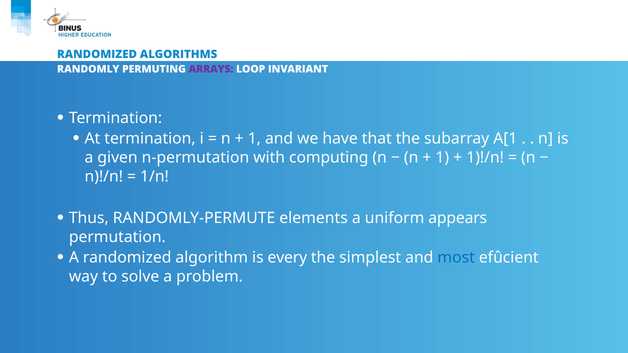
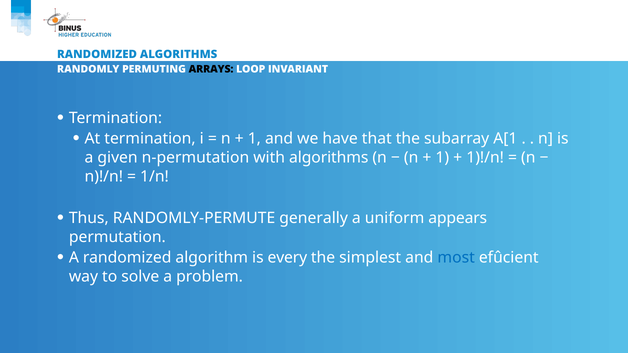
ARRAYS colour: purple -> black (211, 69)
with computing: computing -> algorithms (329, 158)
elements: elements -> generally (314, 218)
